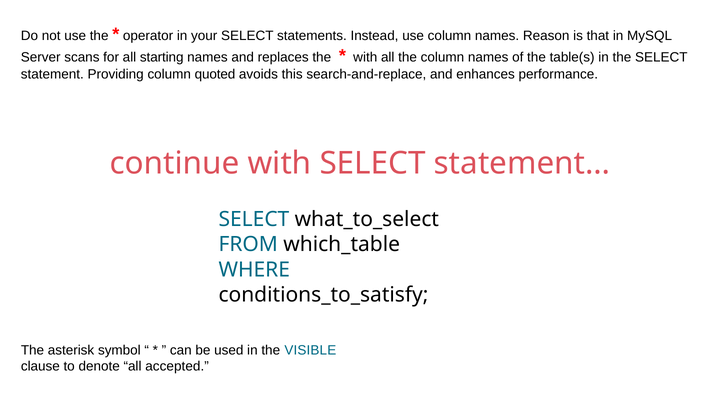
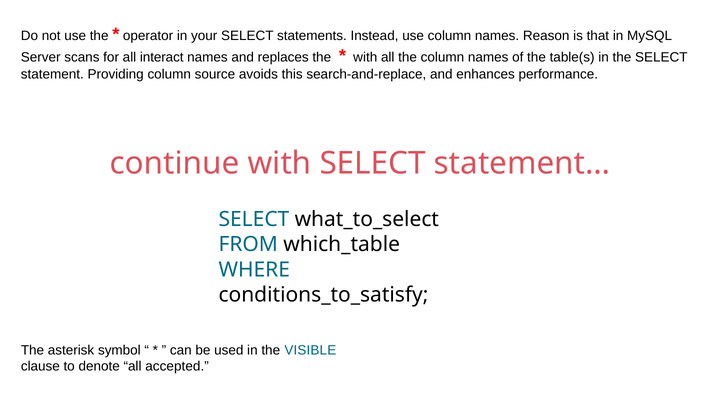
starting: starting -> interact (162, 57)
quoted: quoted -> source (215, 75)
